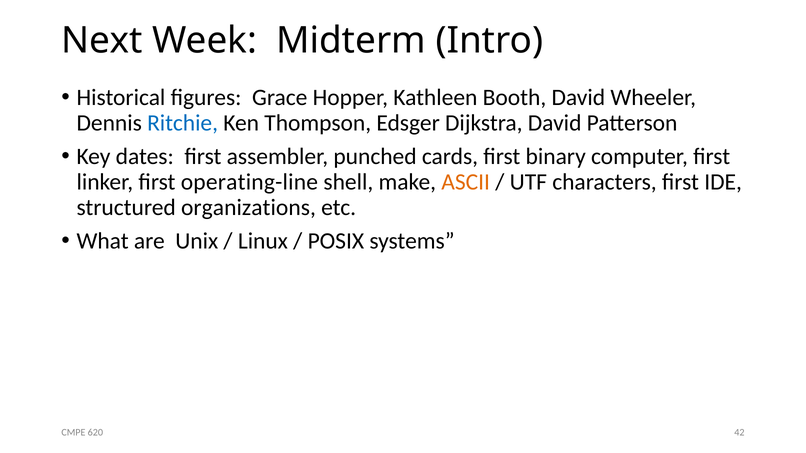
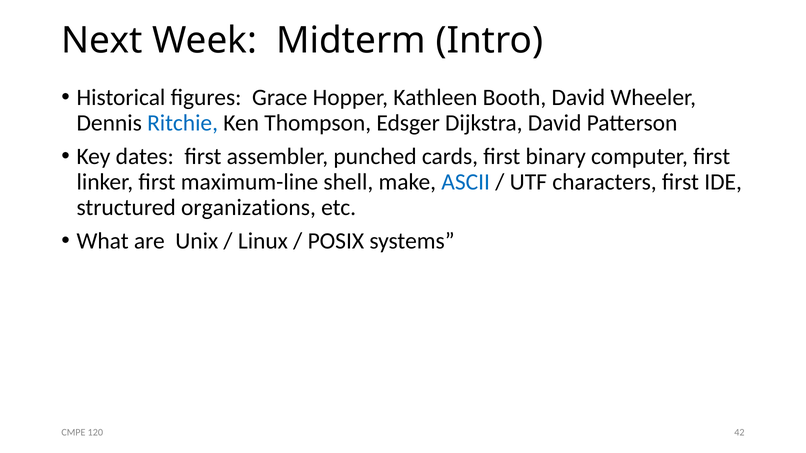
operating-line: operating-line -> maximum-line (249, 182)
ASCII colour: orange -> blue (466, 182)
620: 620 -> 120 (95, 433)
